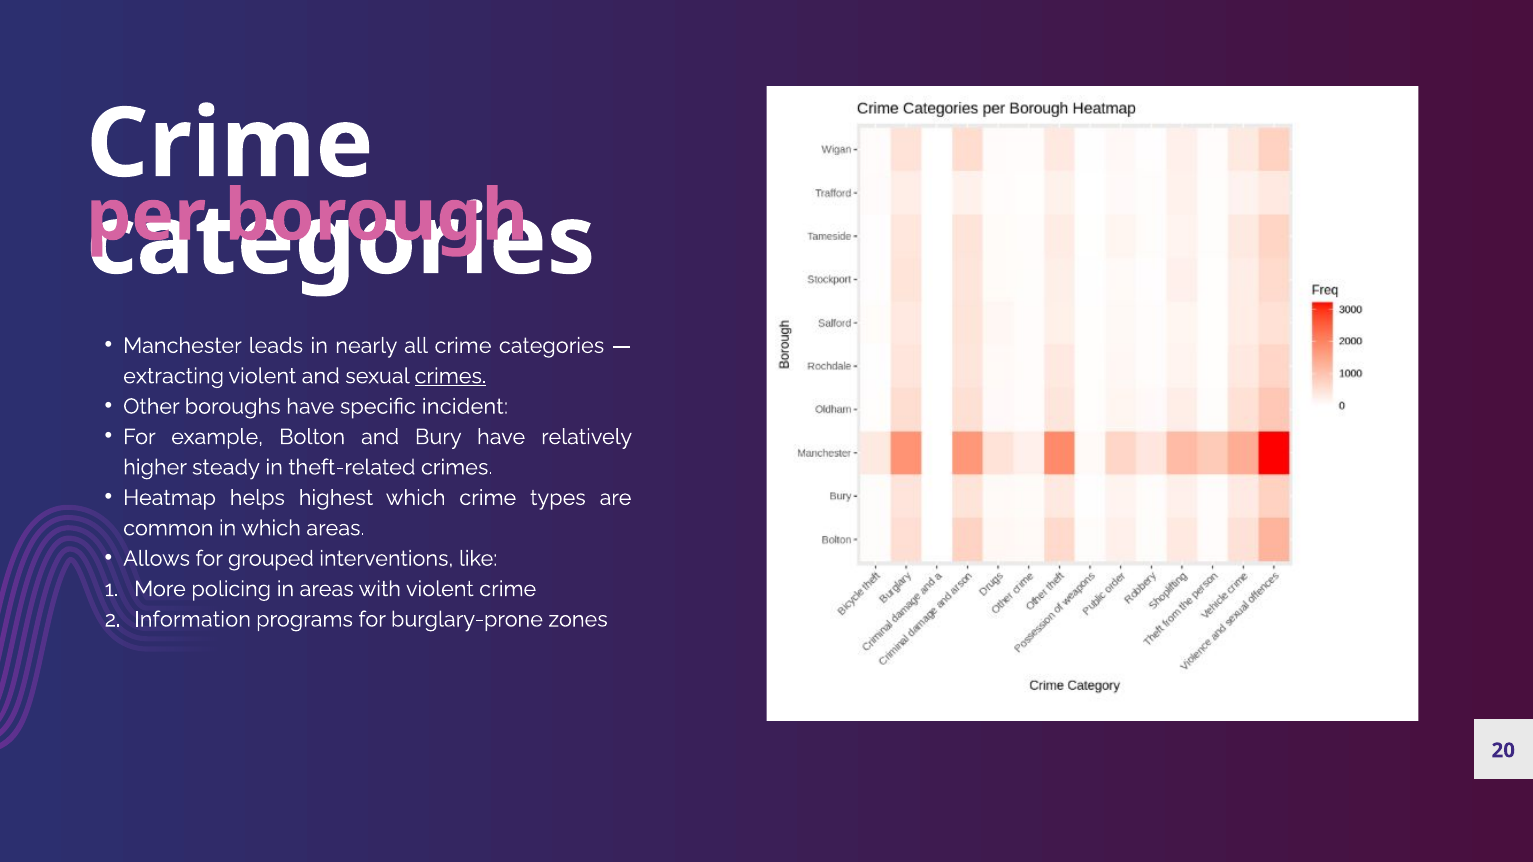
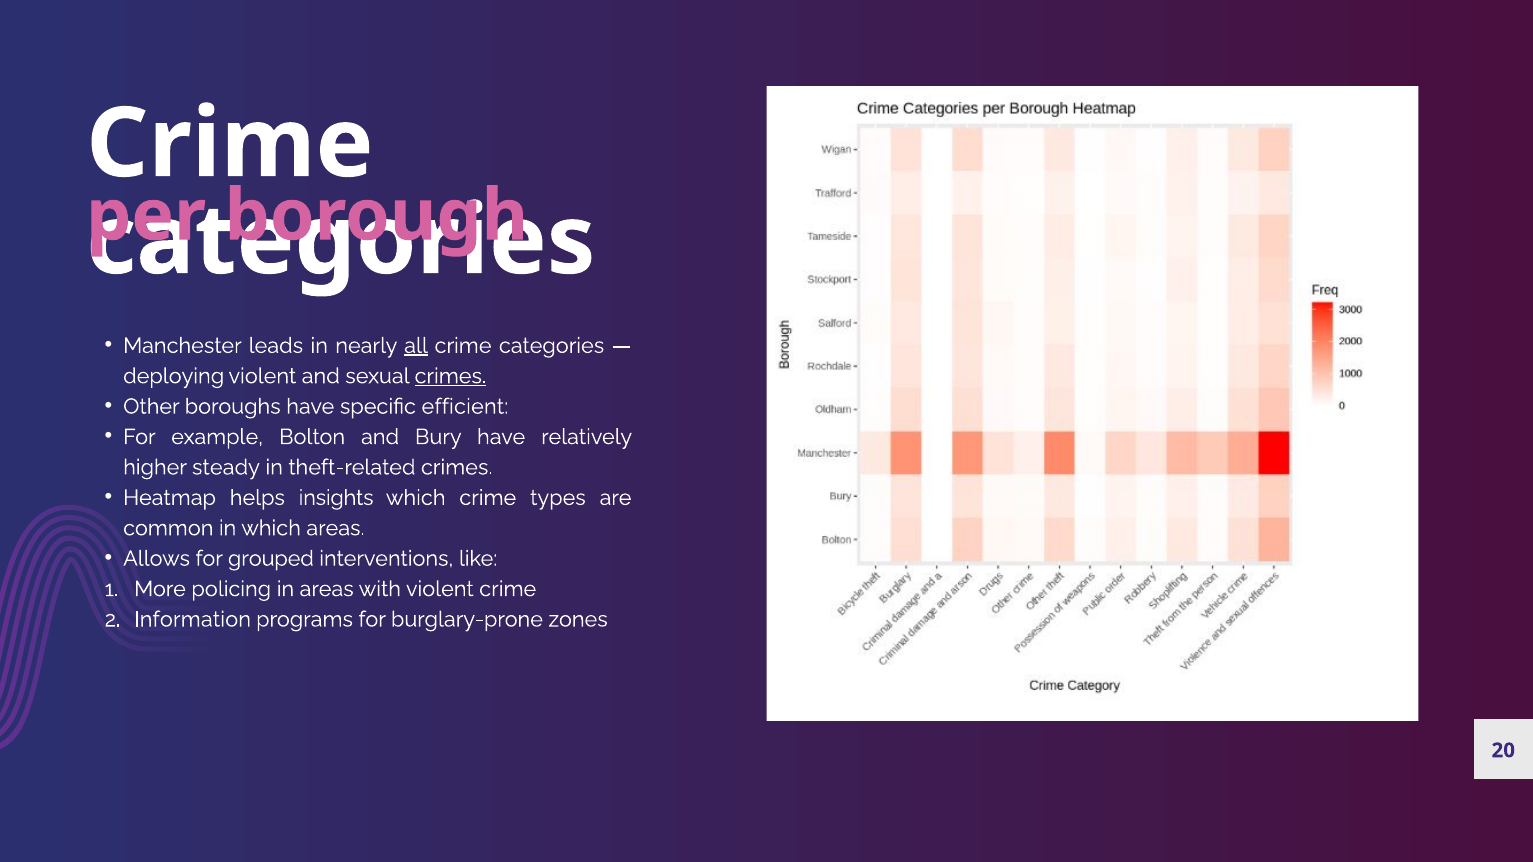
all underline: none -> present (416, 346)
extracting: extracting -> deploying (174, 376)
incident: incident -> efficient (465, 407)
highest: highest -> insights (336, 498)
